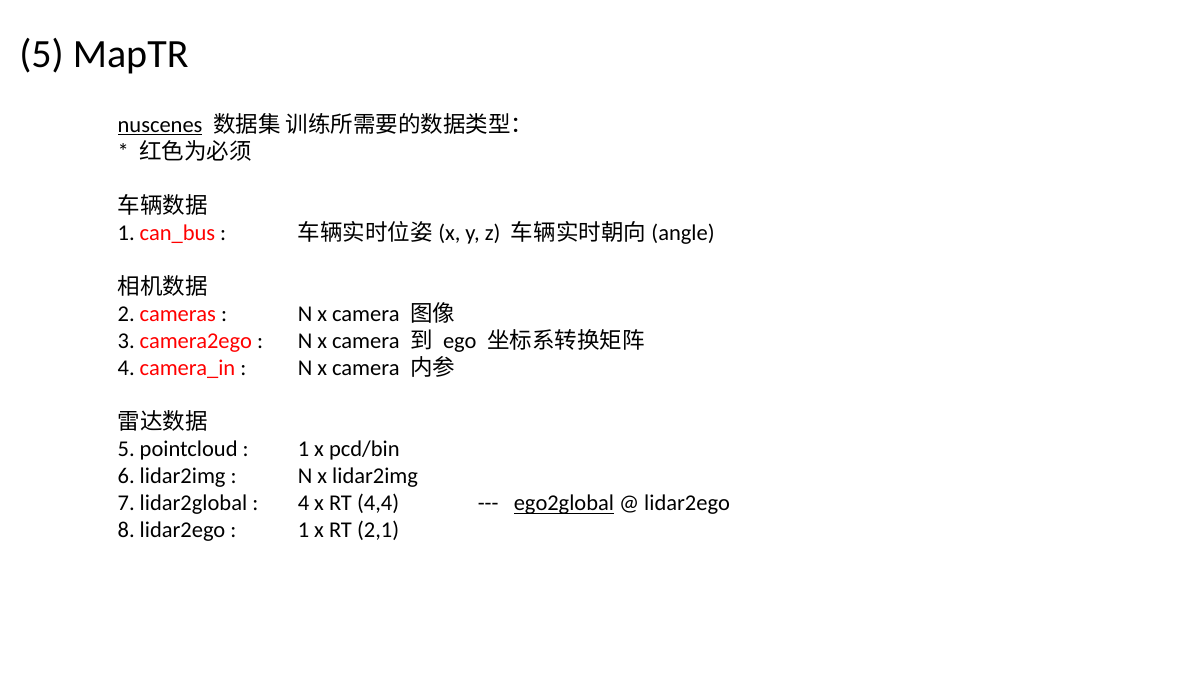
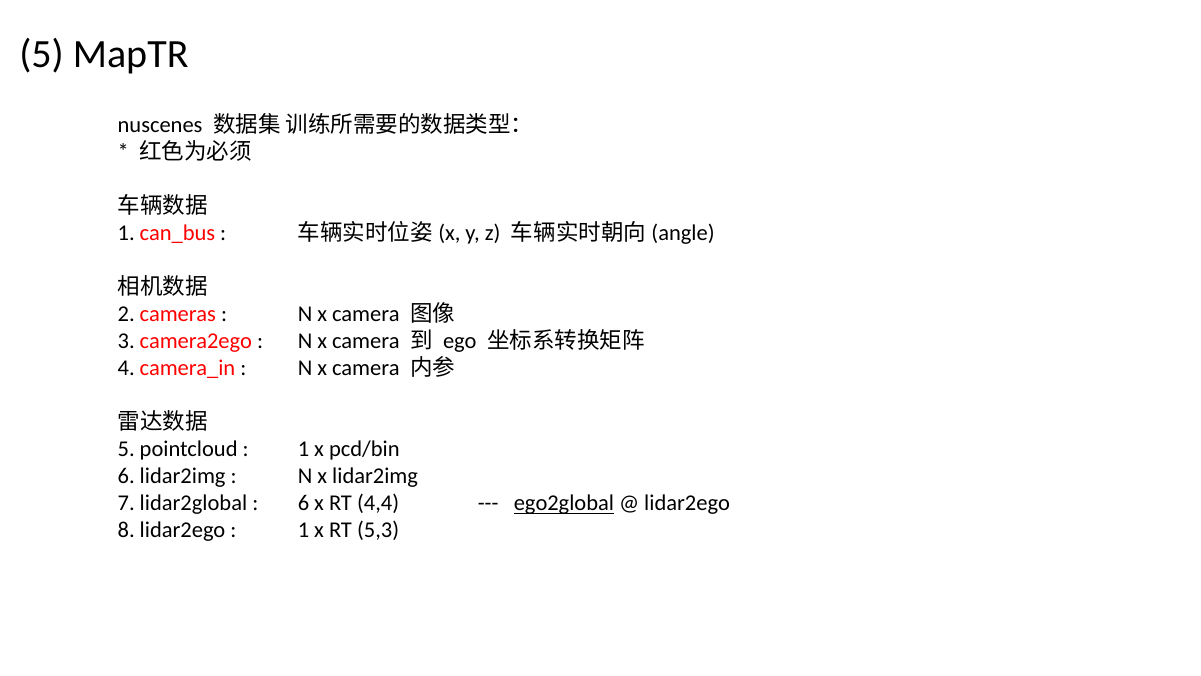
nuscenes underline: present -> none (160, 125)
4: 4 -> 6 (304, 503)
2,1: 2,1 -> 5,3 (378, 530)
